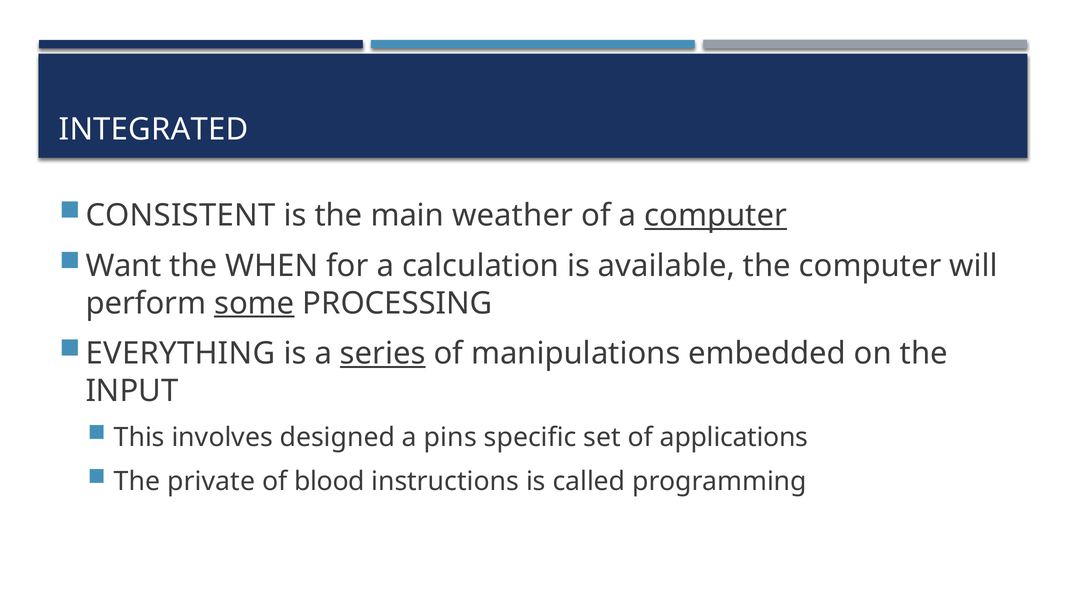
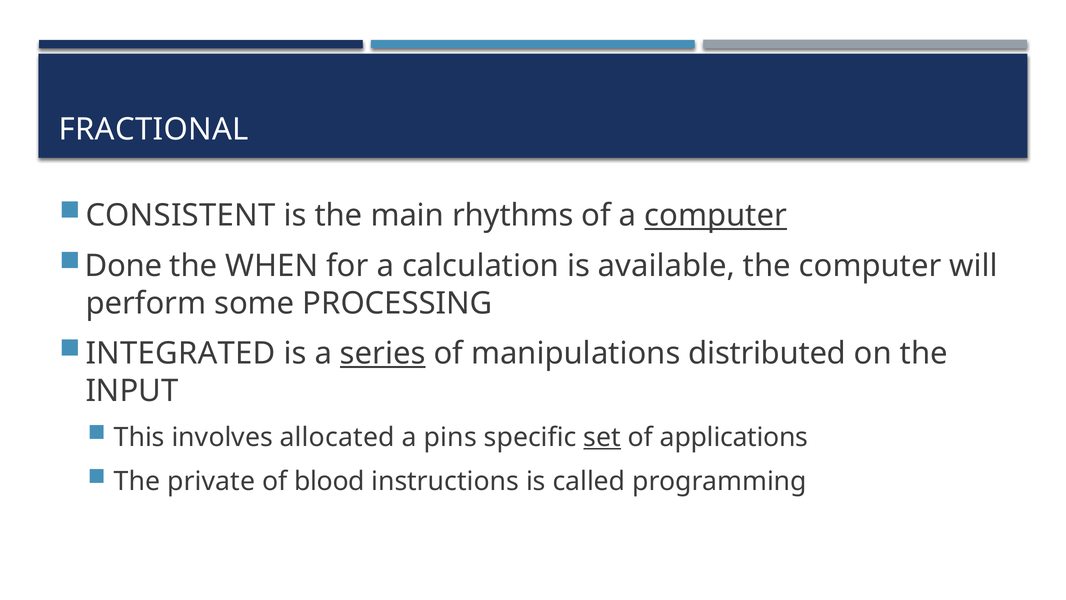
INTEGRATED: INTEGRATED -> FRACTIONAL (154, 129)
weather: weather -> rhythms (513, 215)
Want: Want -> Done (124, 266)
some underline: present -> none (254, 303)
EVERYTHING: EVERYTHING -> INTEGRATED (180, 353)
embedded: embedded -> distributed (767, 353)
designed: designed -> allocated (337, 437)
set underline: none -> present (602, 437)
